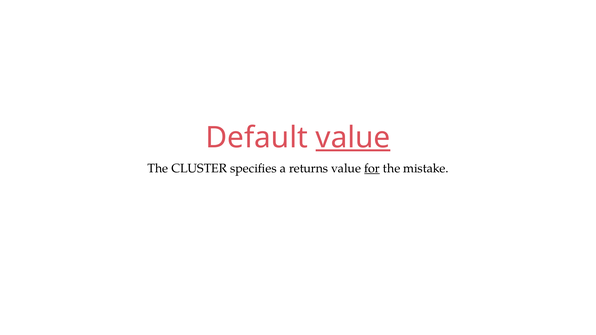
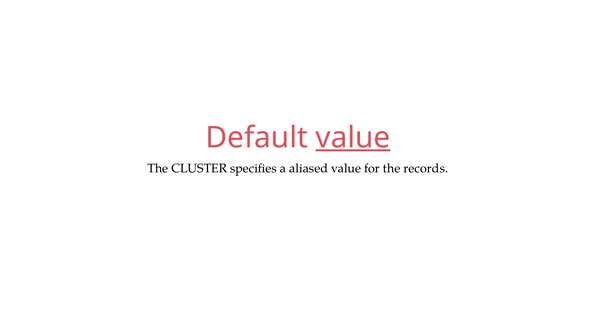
returns: returns -> aliased (309, 168)
for underline: present -> none (372, 168)
mistake: mistake -> records (426, 168)
